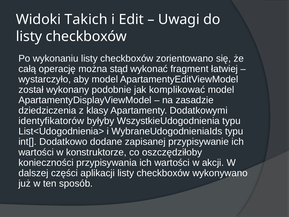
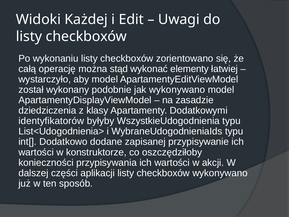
Takich: Takich -> Każdej (86, 20)
fragment: fragment -> elementy (190, 69)
jak komplikować: komplikować -> wykonywano (177, 90)
